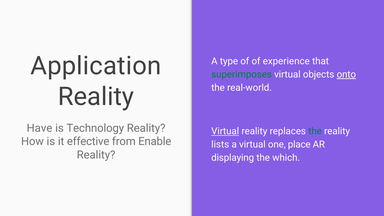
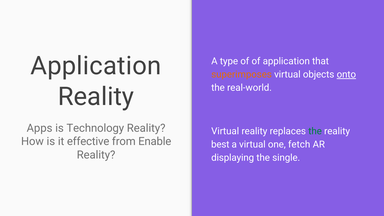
of experience: experience -> application (286, 61)
superimposes colour: green -> orange (242, 75)
Have: Have -> Apps (40, 128)
Virtual underline: present -> none (225, 131)
lists: lists -> best (220, 145)
place: place -> fetch (299, 145)
which: which -> single (286, 158)
